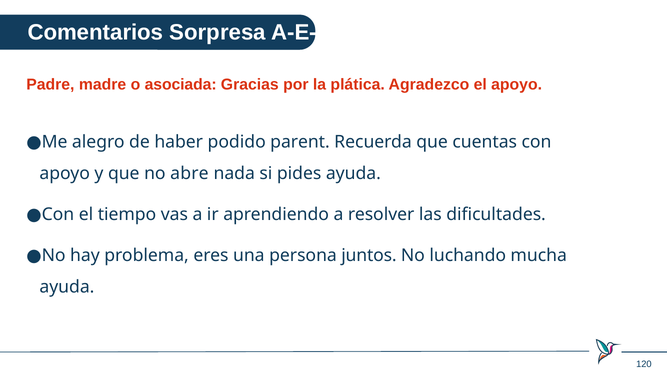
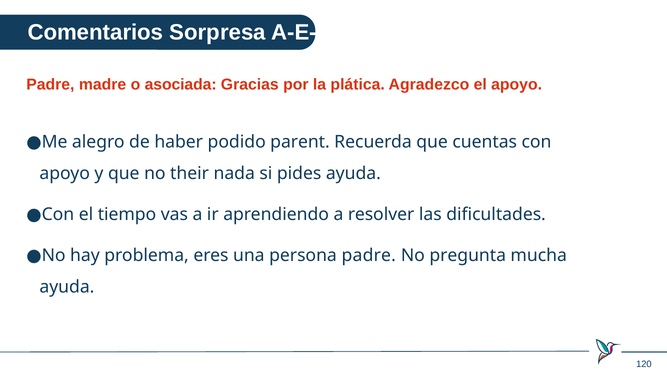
abre: abre -> their (190, 174)
persona juntos: juntos -> padre (369, 256)
luchando: luchando -> pregunta (468, 256)
